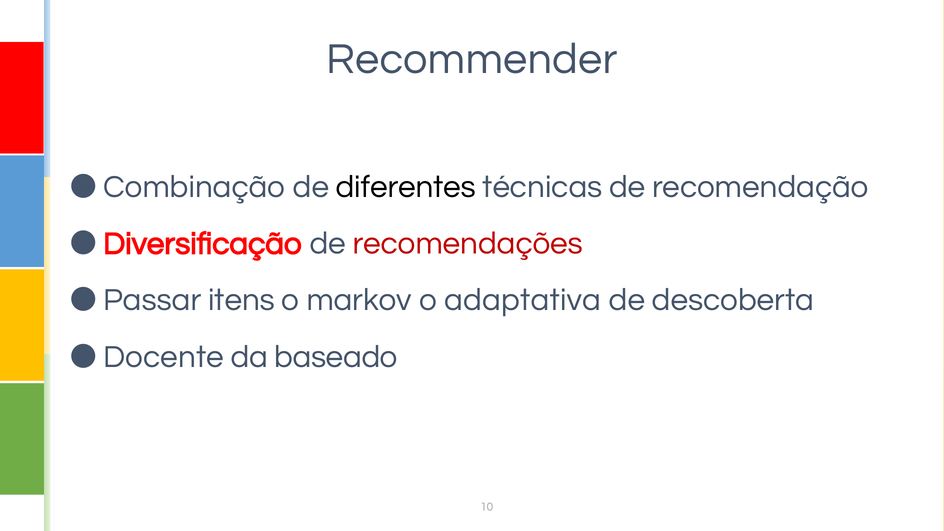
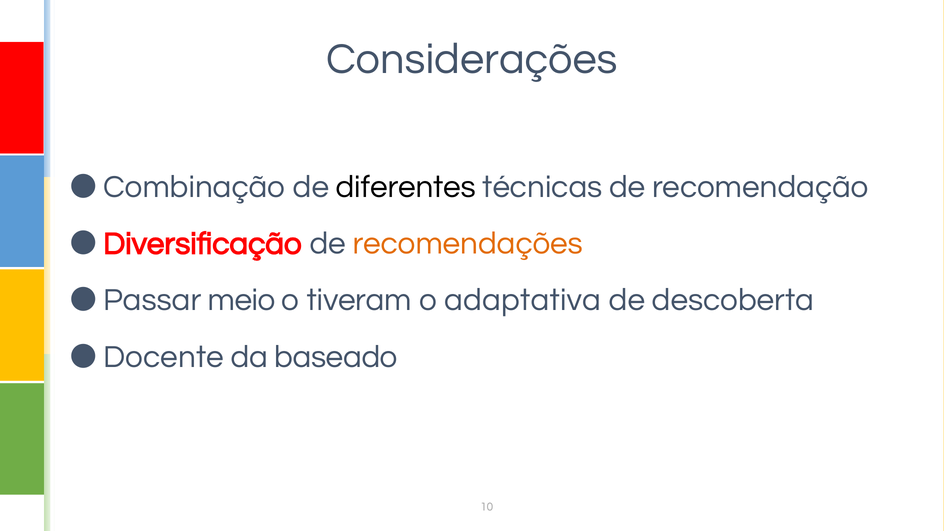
Recommender: Recommender -> Considerações (472, 59)
recomendações colour: red -> orange (468, 243)
itens: itens -> meio (242, 300)
markov: markov -> tiveram (359, 300)
